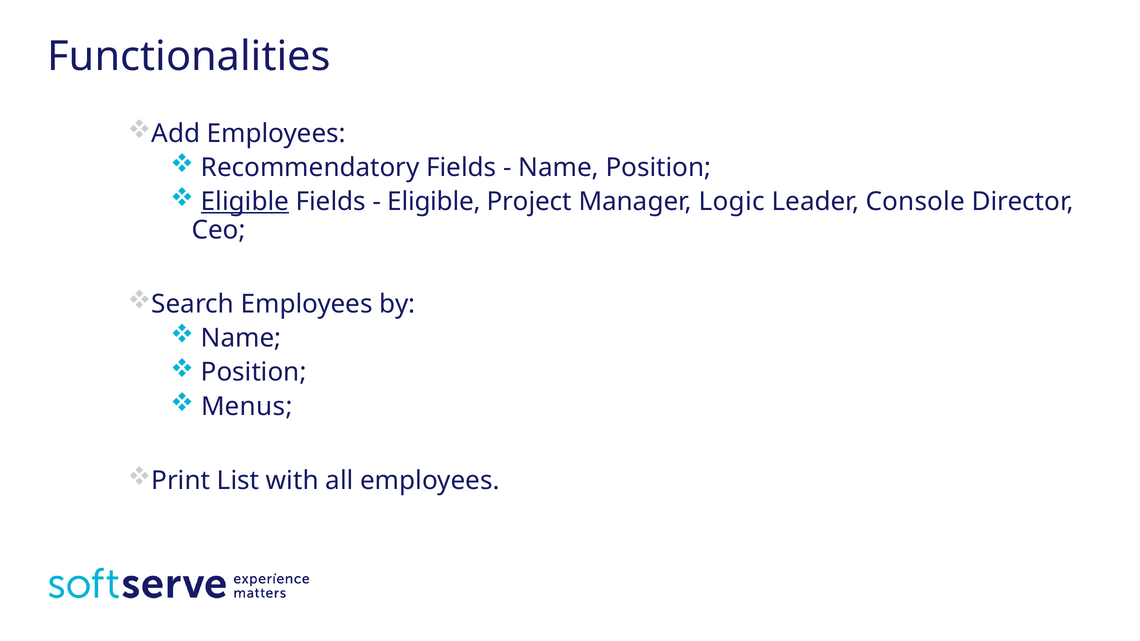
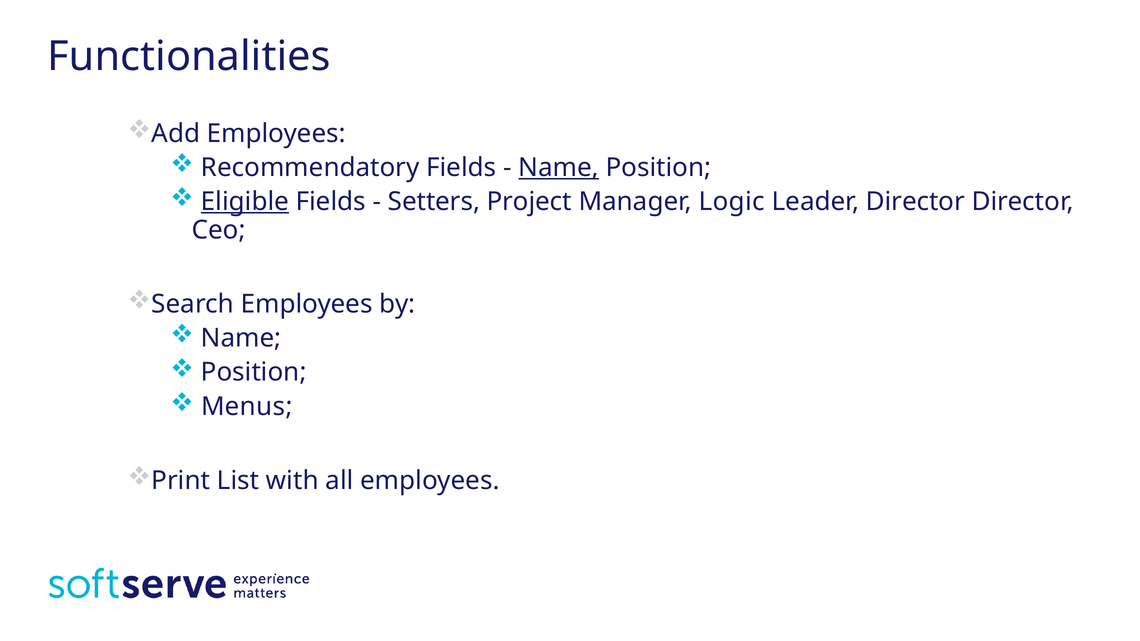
Name underline: none -> present (559, 168)
Eligible: Eligible -> Setters (434, 202)
Leader Console: Console -> Director (915, 202)
